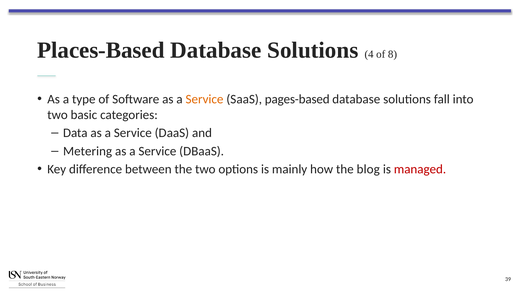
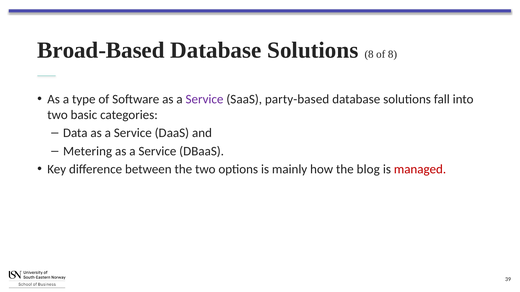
Places-Based: Places-Based -> Broad-Based (101, 50)
Solutions 4: 4 -> 8 (369, 54)
Service colour: orange -> purple (205, 99)
pages-based: pages-based -> party-based (297, 99)
